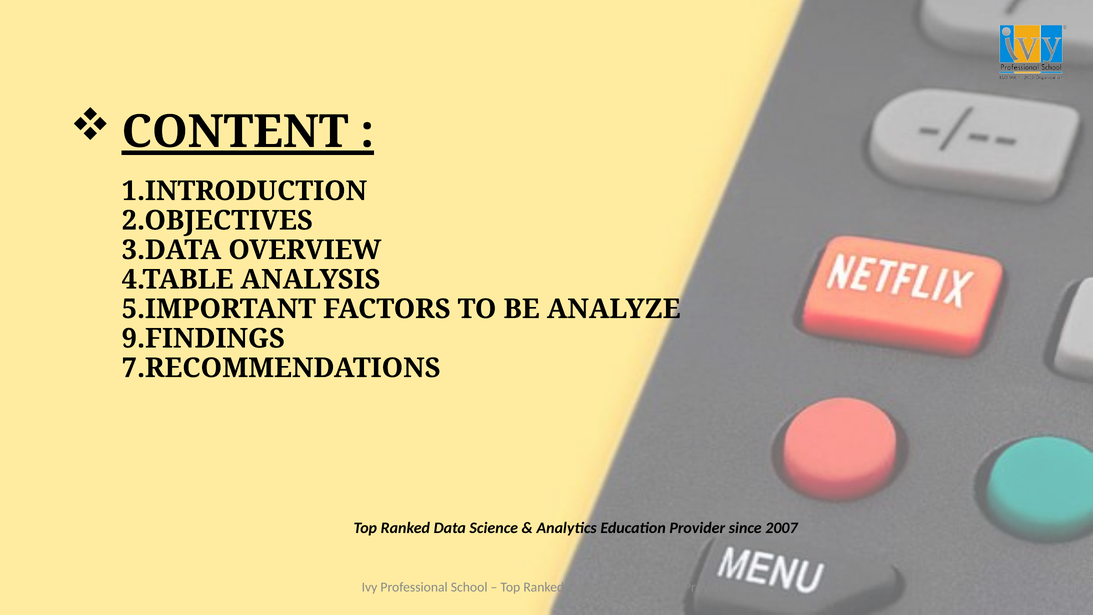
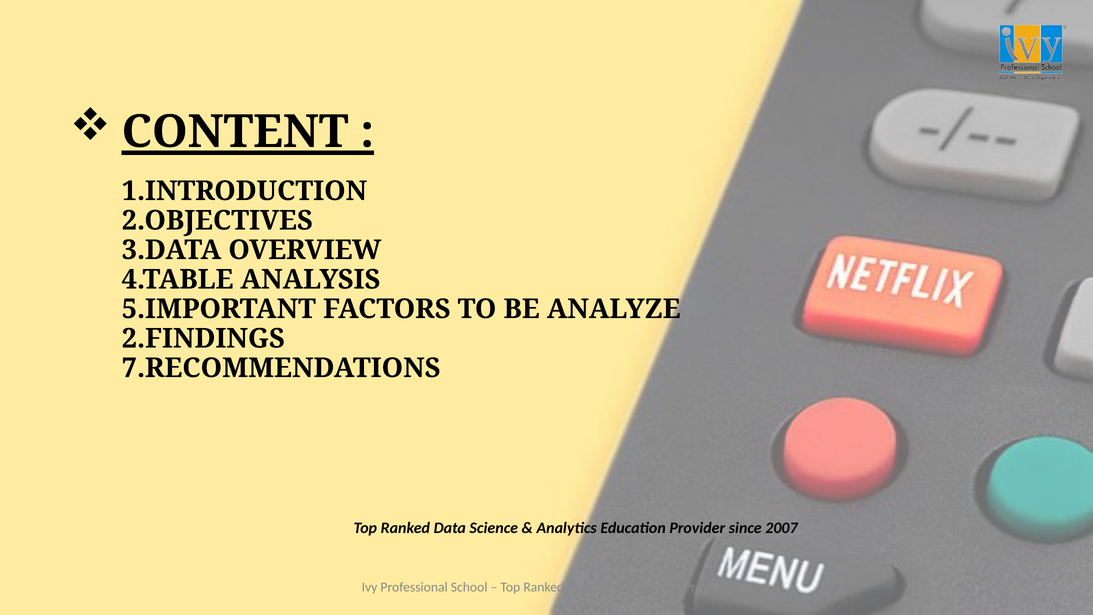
9.FINDINGS: 9.FINDINGS -> 2.FINDINGS (203, 338)
